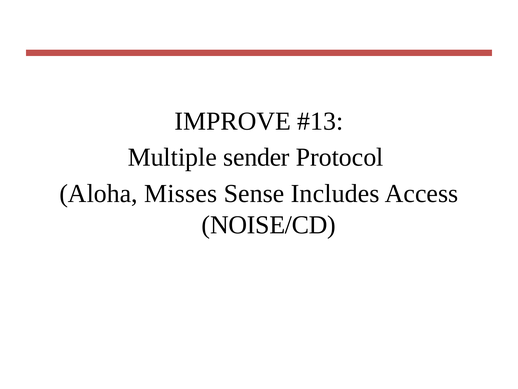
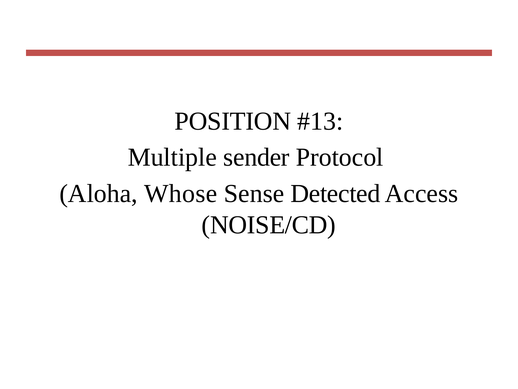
IMPROVE: IMPROVE -> POSITION (233, 121)
Misses: Misses -> Whose (181, 193)
Includes: Includes -> Detected (335, 193)
